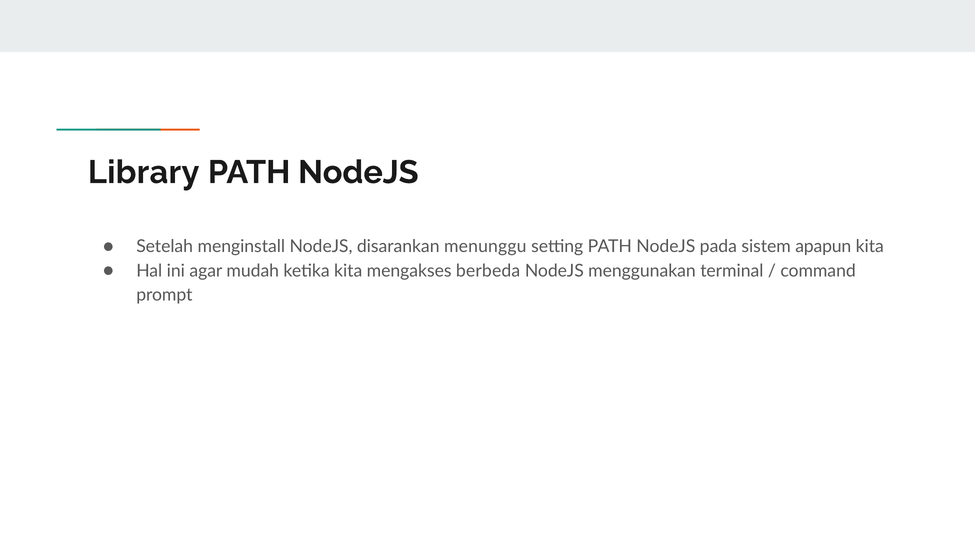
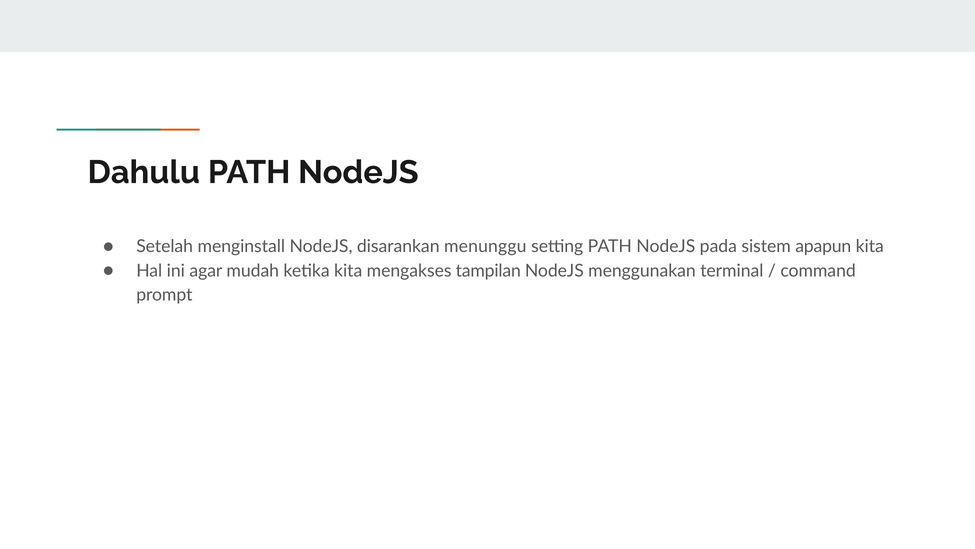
Library: Library -> Dahulu (144, 172)
berbeda: berbeda -> tampilan (488, 270)
